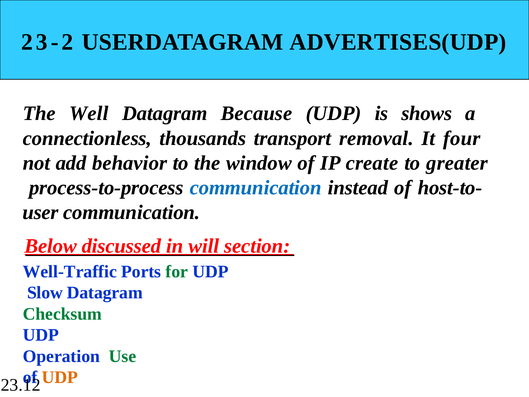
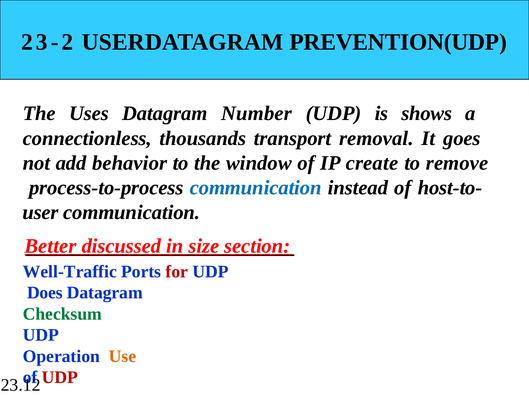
ADVERTISES(UDP: ADVERTISES(UDP -> PREVENTION(UDP (398, 42)
Well: Well -> Uses (89, 113)
Because: Because -> Number (256, 113)
four: four -> goes (462, 138)
greater: greater -> remove (457, 163)
Below: Below -> Better (51, 246)
will: will -> size (204, 246)
for colour: green -> red (177, 271)
Slow: Slow -> Does (45, 293)
Use colour: green -> orange (123, 356)
UDP colour: orange -> red (60, 377)
